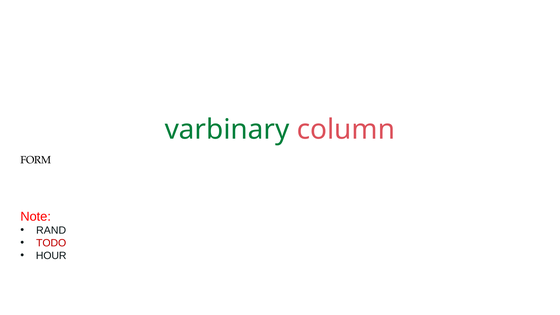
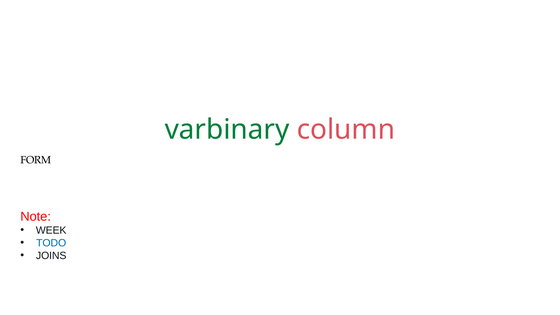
RAND: RAND -> WEEK (51, 230)
TODO colour: red -> blue (51, 243)
HOUR: HOUR -> JOINS (51, 256)
